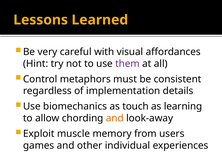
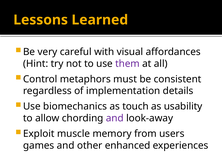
learning: learning -> usability (183, 107)
and colour: orange -> purple (115, 119)
individual: individual -> enhanced (128, 146)
